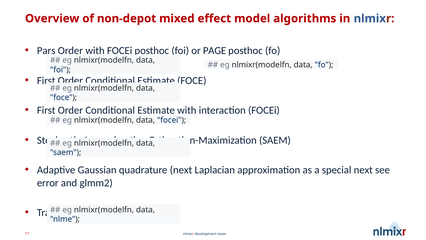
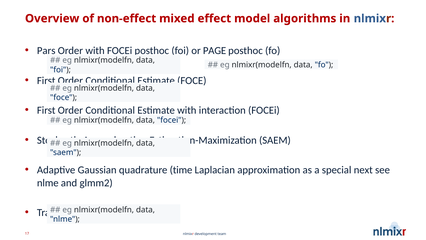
non-depot: non-depot -> non-effect (127, 18)
quadrature next: next -> time (181, 170)
error: error -> nlme (48, 183)
